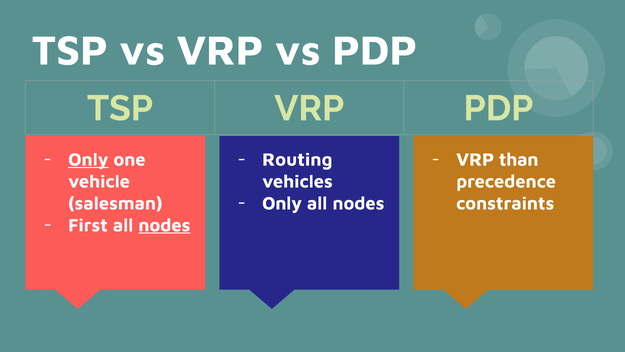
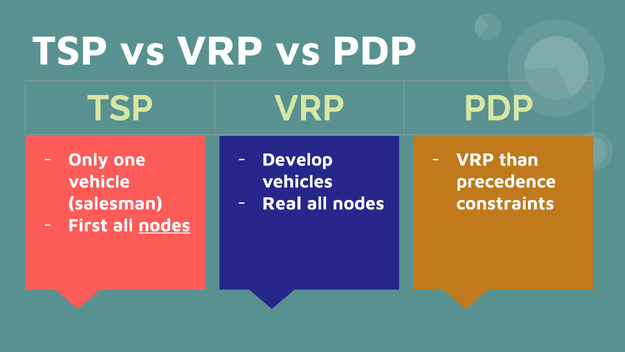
Only underline: present -> none (88, 159)
Routing: Routing -> Develop (297, 159)
Only: Only -> Real (282, 203)
